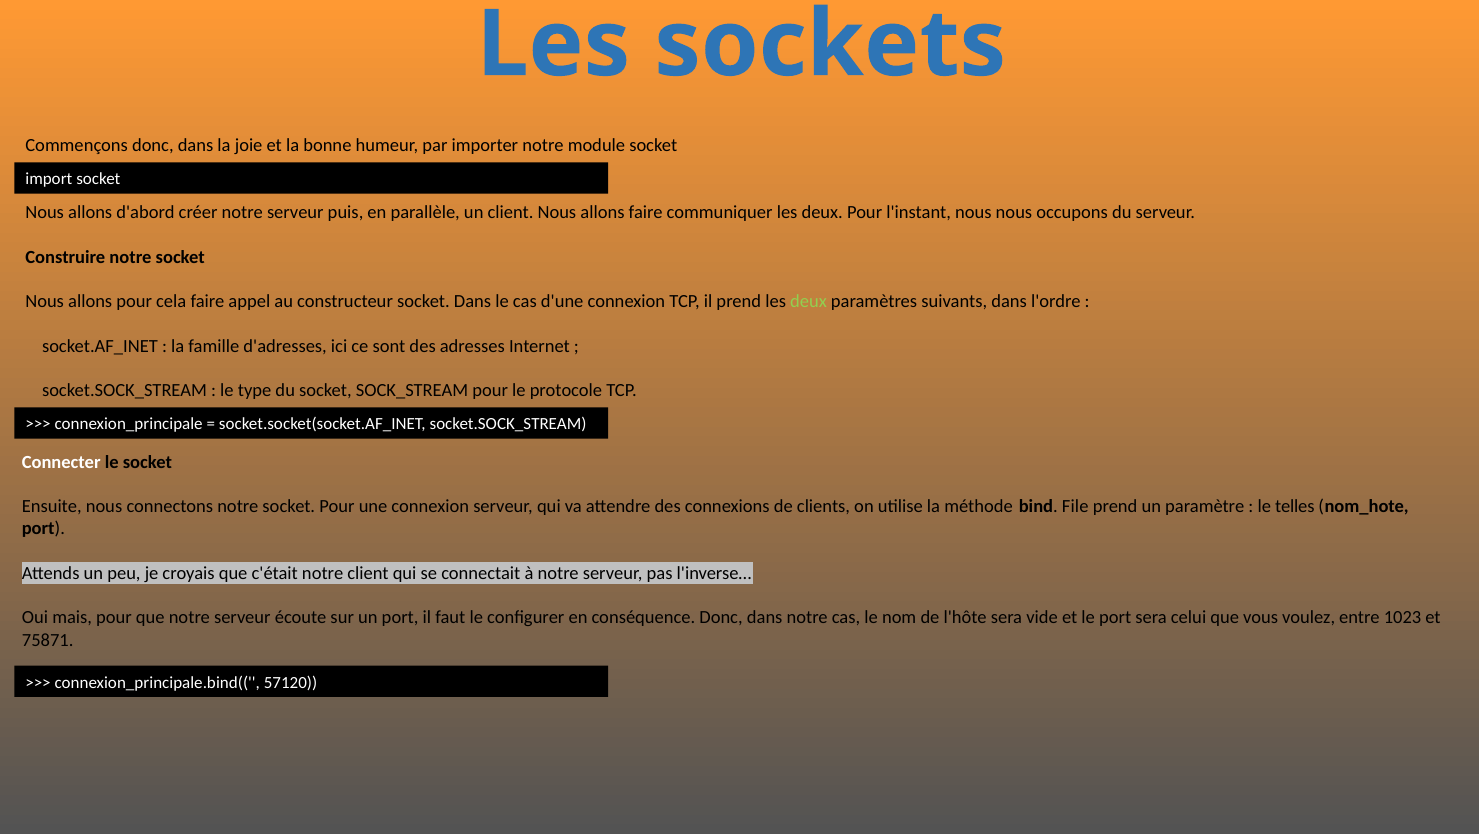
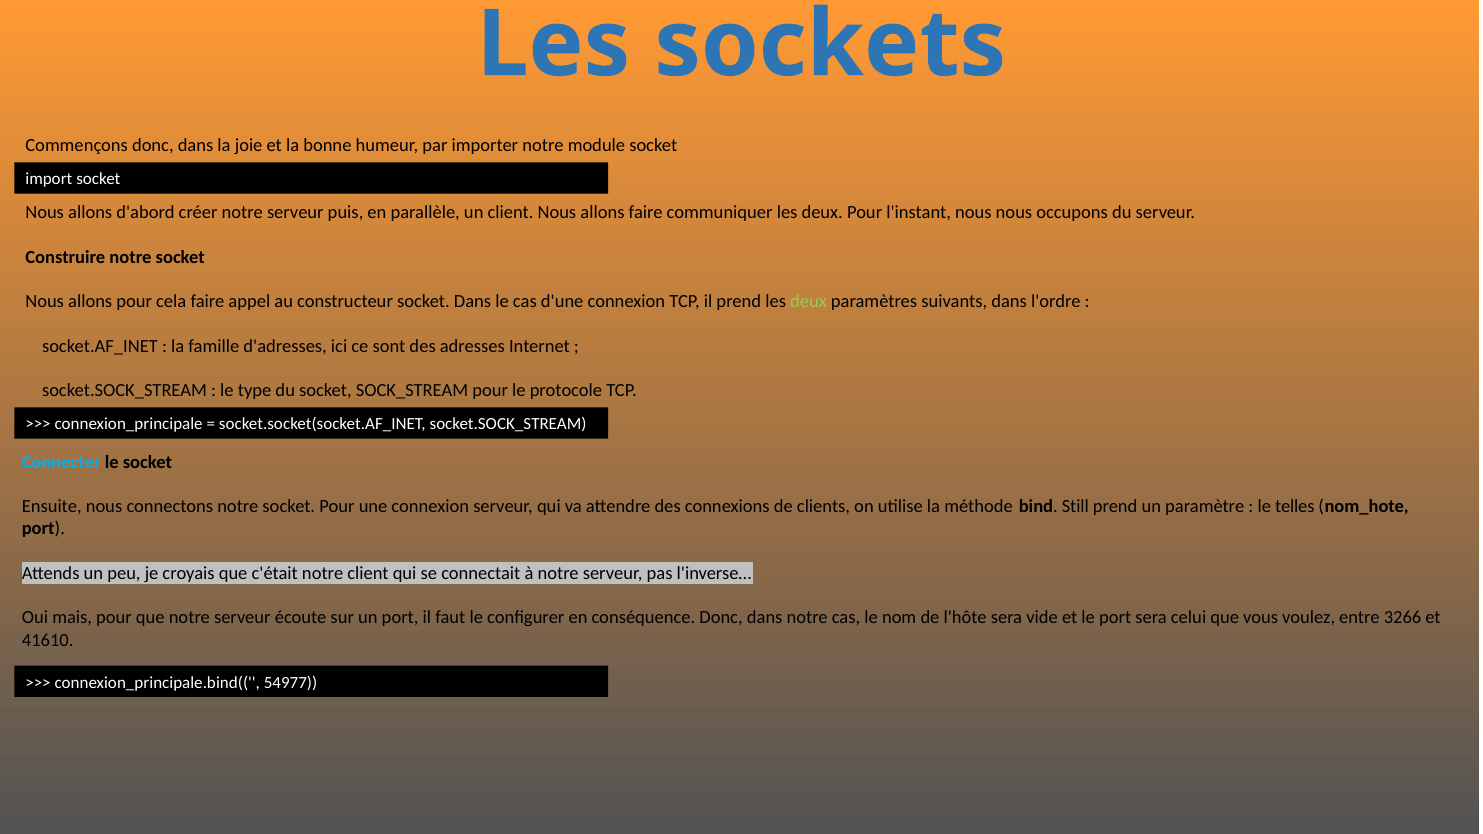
Connecter colour: white -> light blue (61, 462)
File: File -> Still (1075, 507)
1023: 1023 -> 3266 (1403, 618)
75871: 75871 -> 41610 (48, 640)
57120: 57120 -> 54977 (290, 683)
